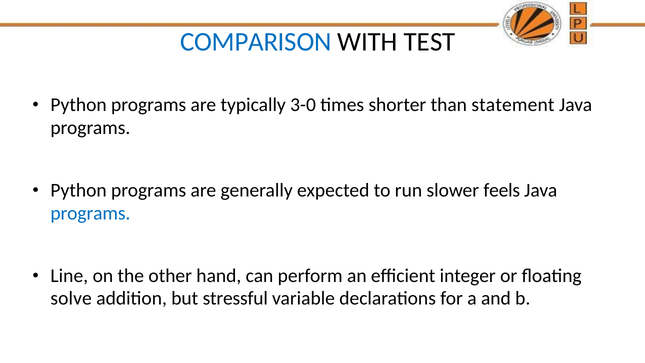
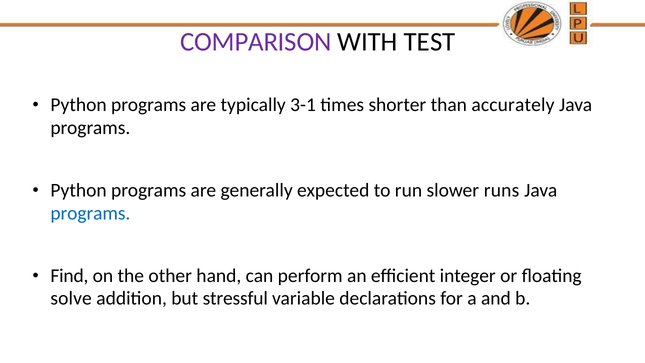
COMPARISON colour: blue -> purple (256, 42)
3-0: 3-0 -> 3-1 (303, 105)
statement: statement -> accurately (513, 105)
feels: feels -> runs (502, 190)
Line: Line -> Find (69, 276)
